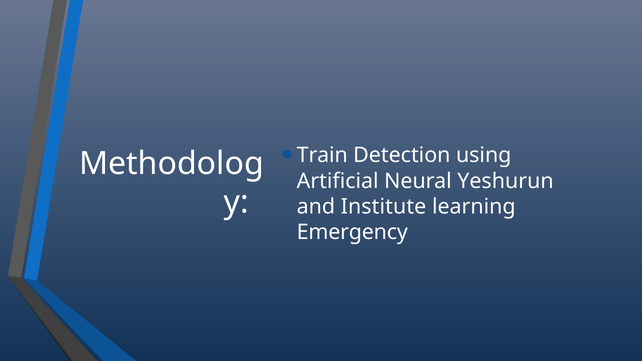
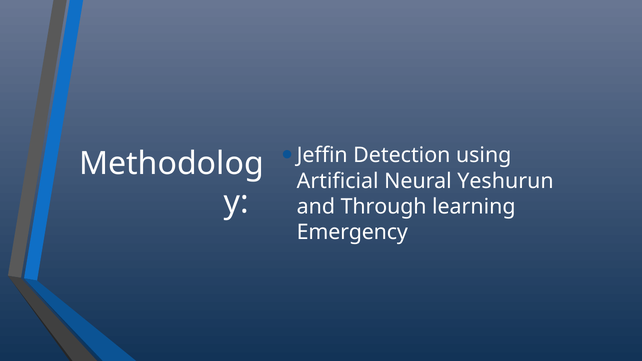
Train: Train -> Jeffin (322, 155)
Institute: Institute -> Through (384, 207)
